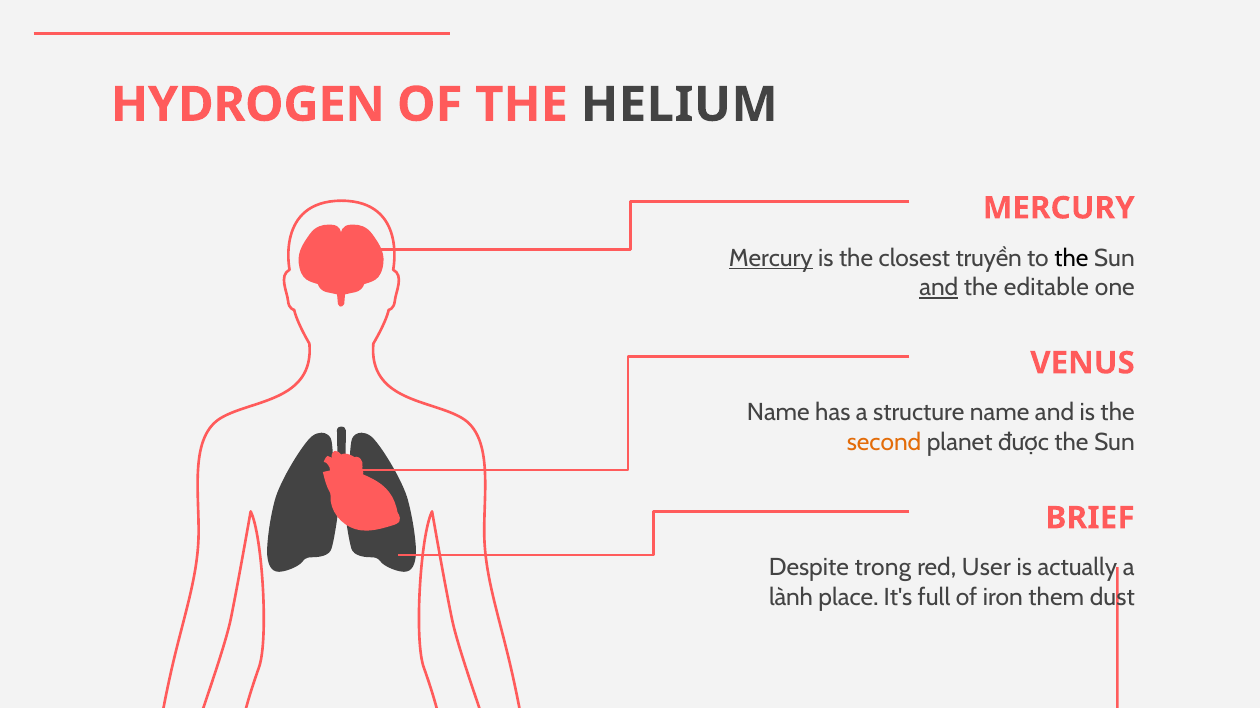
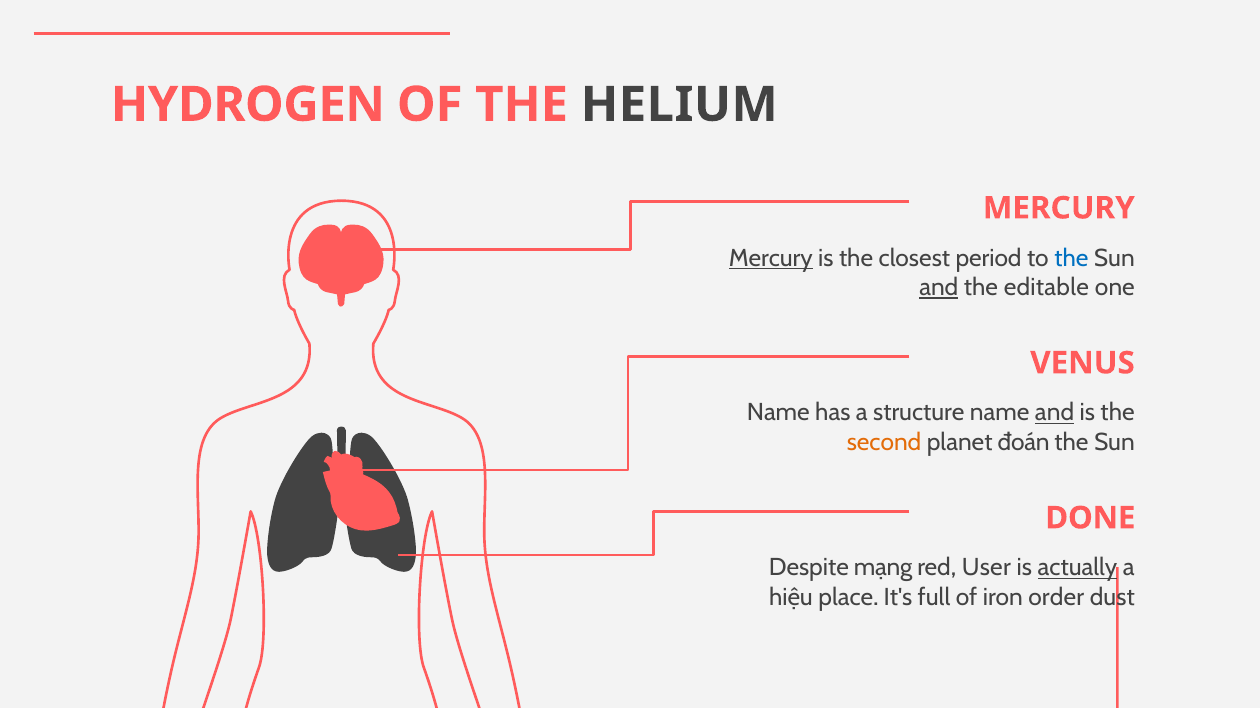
truyền: truyền -> period (989, 258)
the colour: black -> blue (1071, 258)
and underline: none -> present (1055, 413)
được: được -> đoán (1024, 443)
BRIEF: BRIEF -> DONE (1090, 519)
trong: trong -> mạng (883, 568)
actually underline: none -> present (1078, 568)
lành: lành -> hiệu (791, 598)
them: them -> order (1056, 598)
